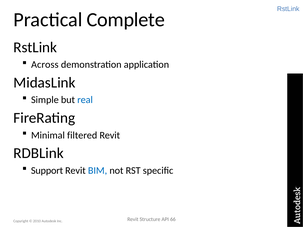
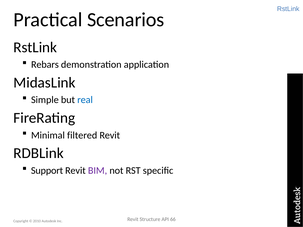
Complete: Complete -> Scenarios (126, 20)
Across: Across -> Rebars (45, 65)
BIM colour: blue -> purple (98, 171)
